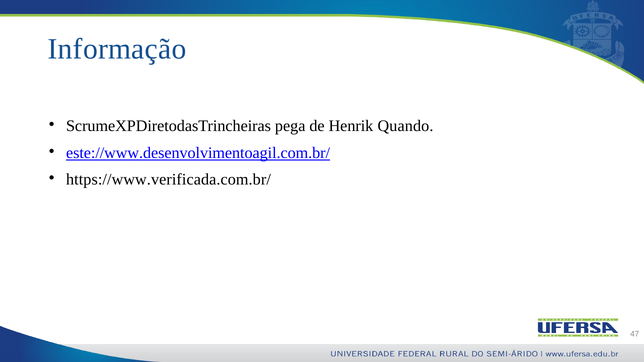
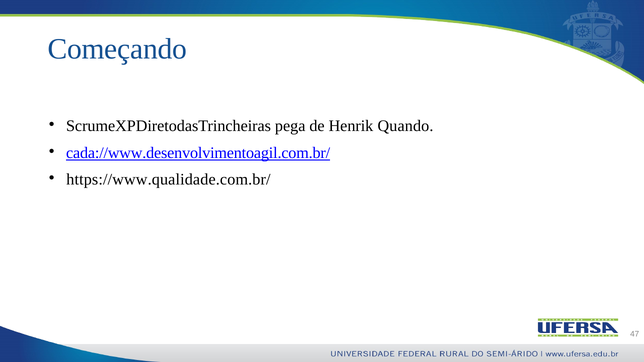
Informação: Informação -> Começando (117, 49)
este://www.desenvolvimentoagil.com.br/: este://www.desenvolvimentoagil.com.br/ -> cada://www.desenvolvimentoagil.com.br/ (198, 153)
https://www.verificada.com.br/: https://www.verificada.com.br/ -> https://www.qualidade.com.br/ (168, 180)
